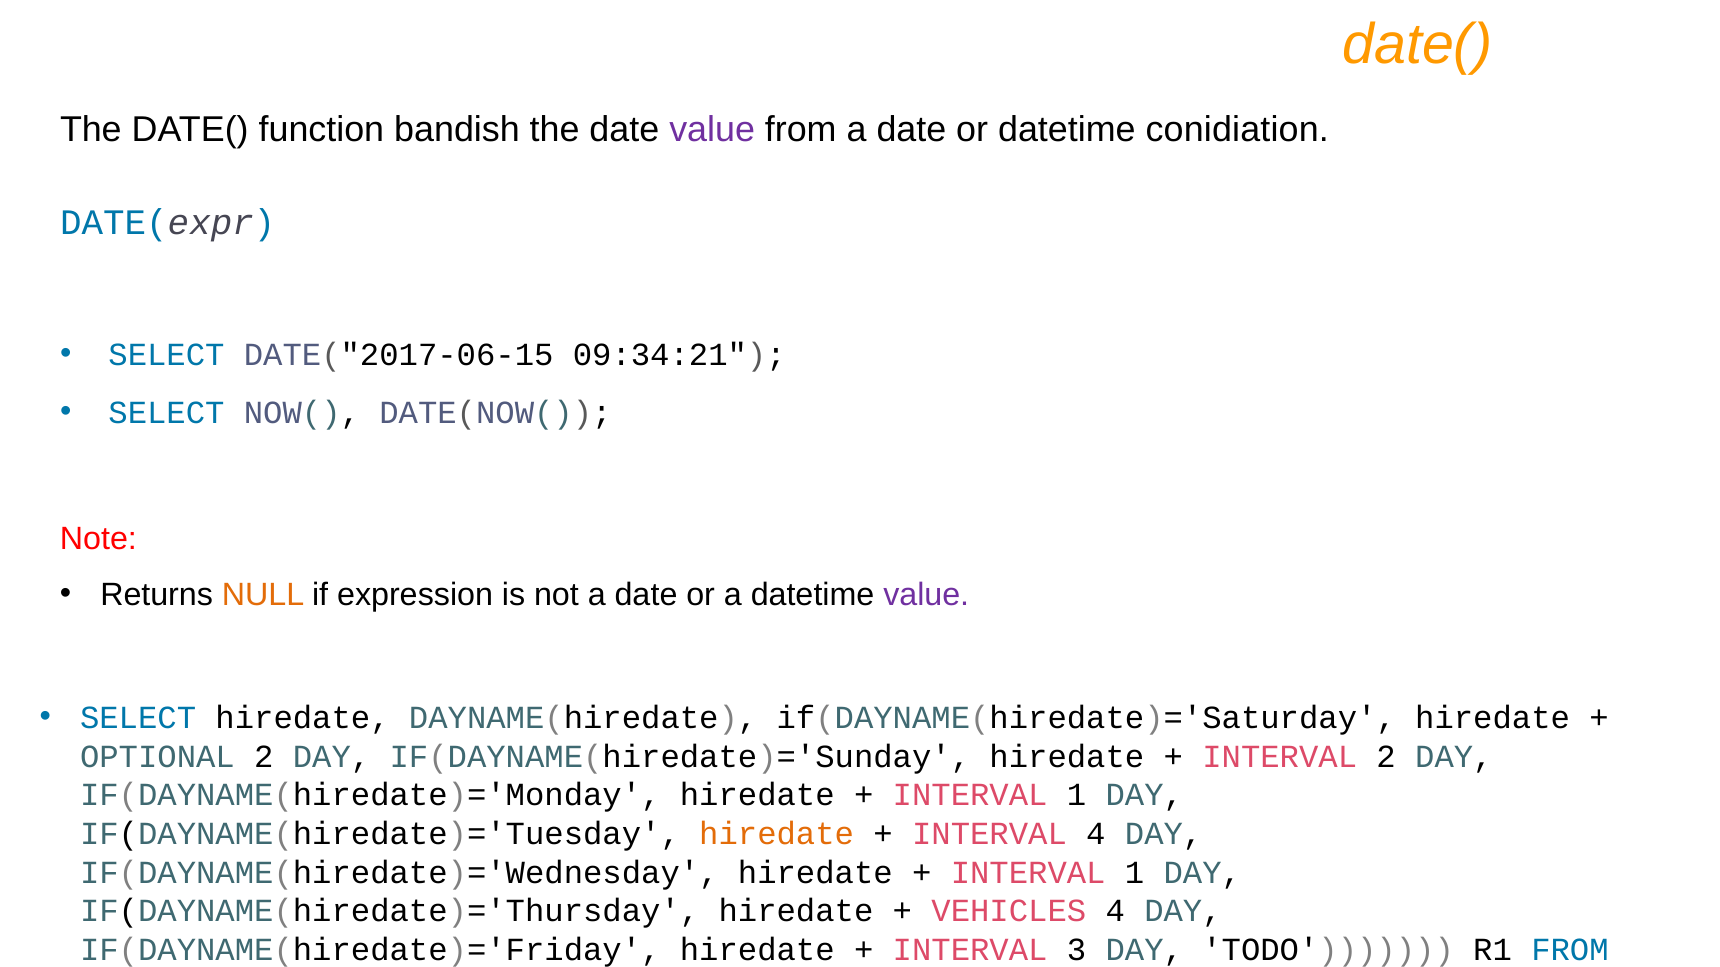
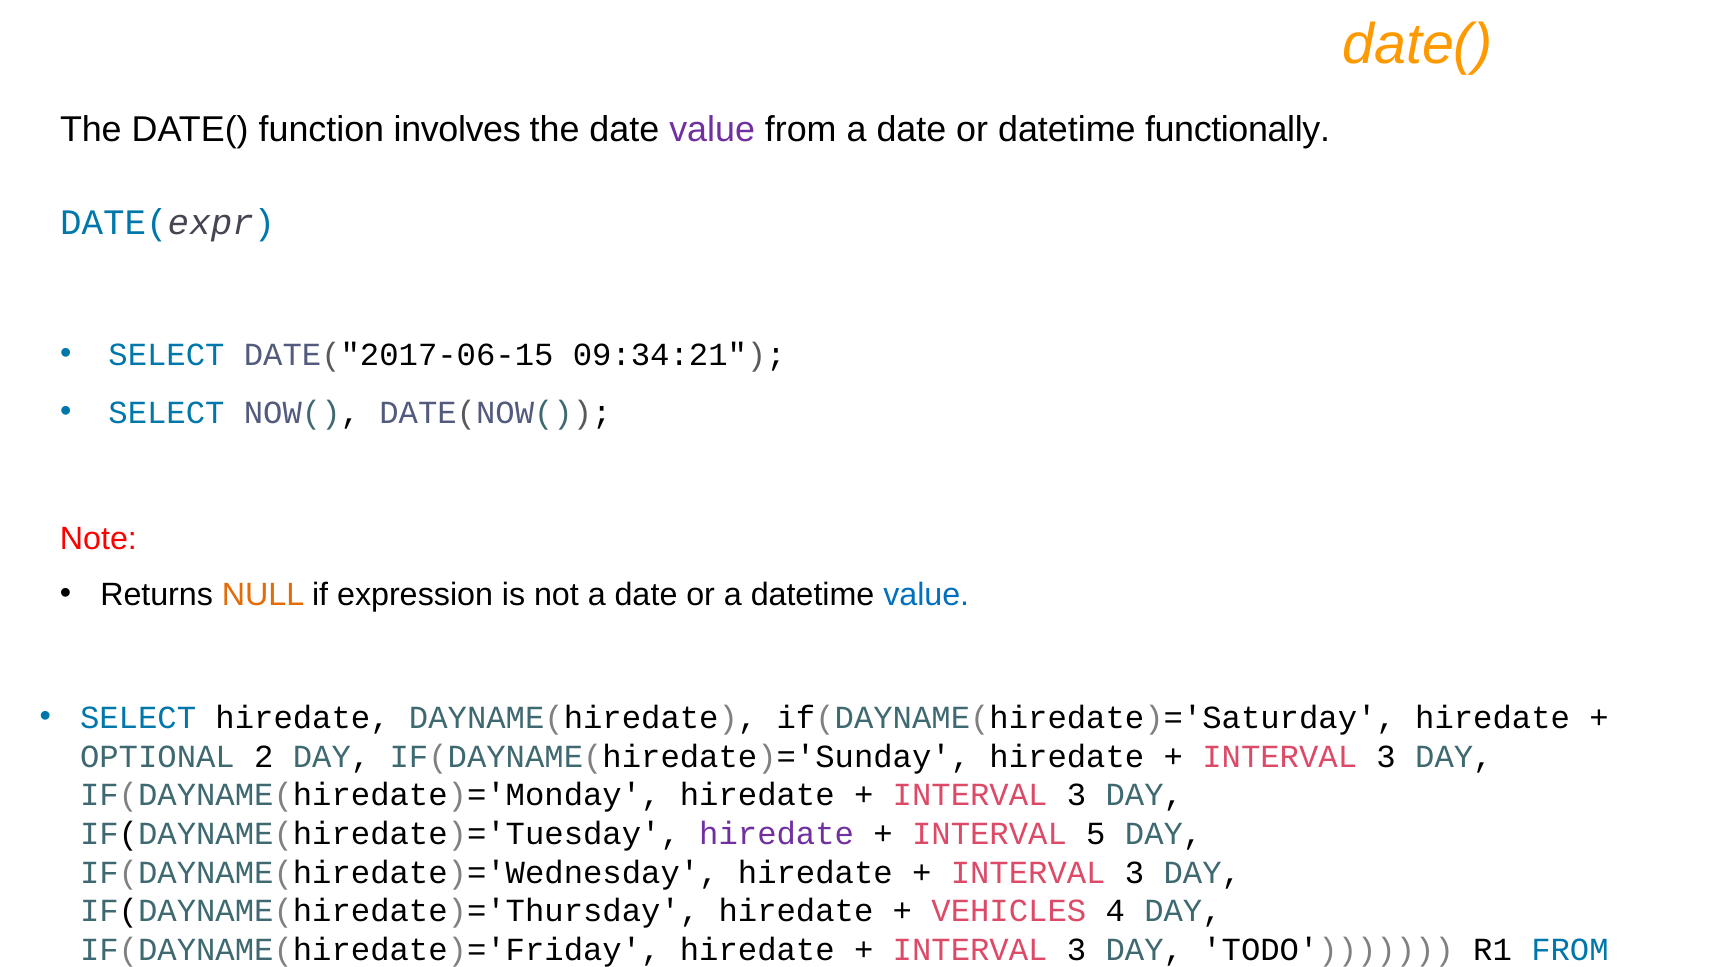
bandish: bandish -> involves (457, 130)
conidiation: conidiation -> functionally (1237, 130)
value colour: purple -> blue (926, 595)
2: 2 -> 3 (1386, 757)
1: 1 -> 3 (1077, 795)
hiredate colour: orange -> purple (777, 834)
INTERVAL 4: 4 -> 5 (1096, 834)
1: 1 -> 3 (1135, 873)
